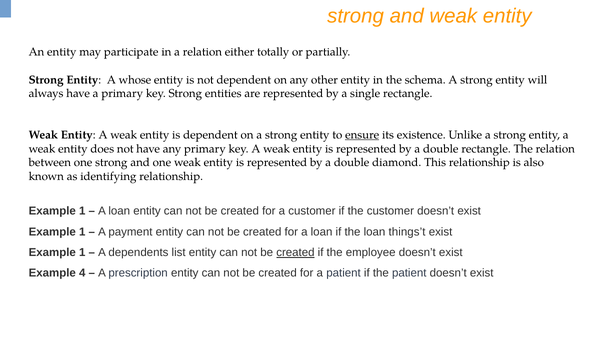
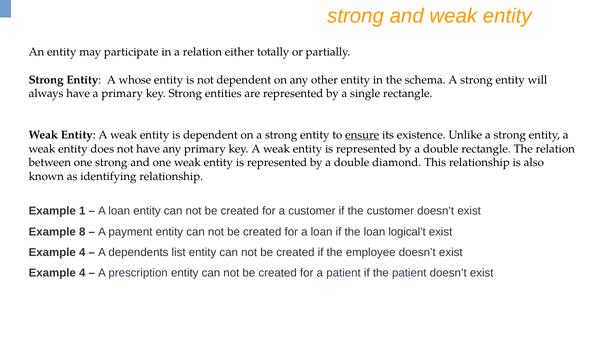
1: 1 -> 8 (82, 232)
things’t: things’t -> logical’t (407, 232)
1: 1 -> 4 (82, 252)
created underline: present -> none (295, 252)
